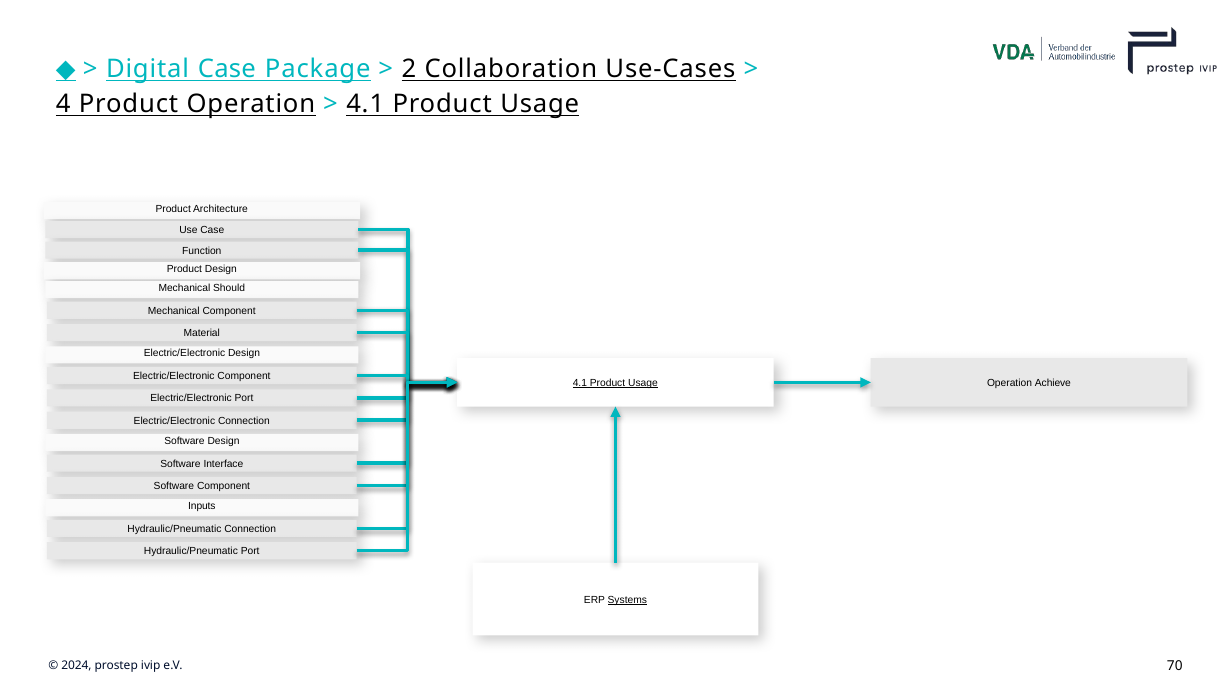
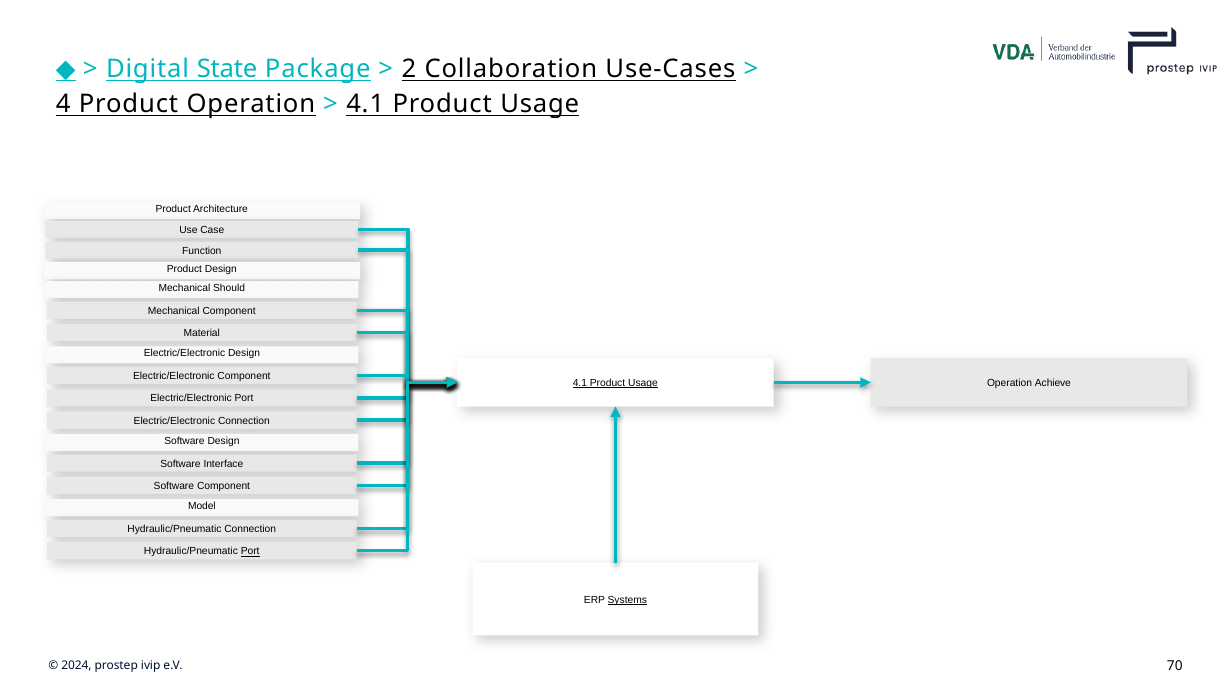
Digital Case: Case -> State (227, 69)
Inputs: Inputs -> Model (202, 506)
Port underline: none -> present (250, 552)
